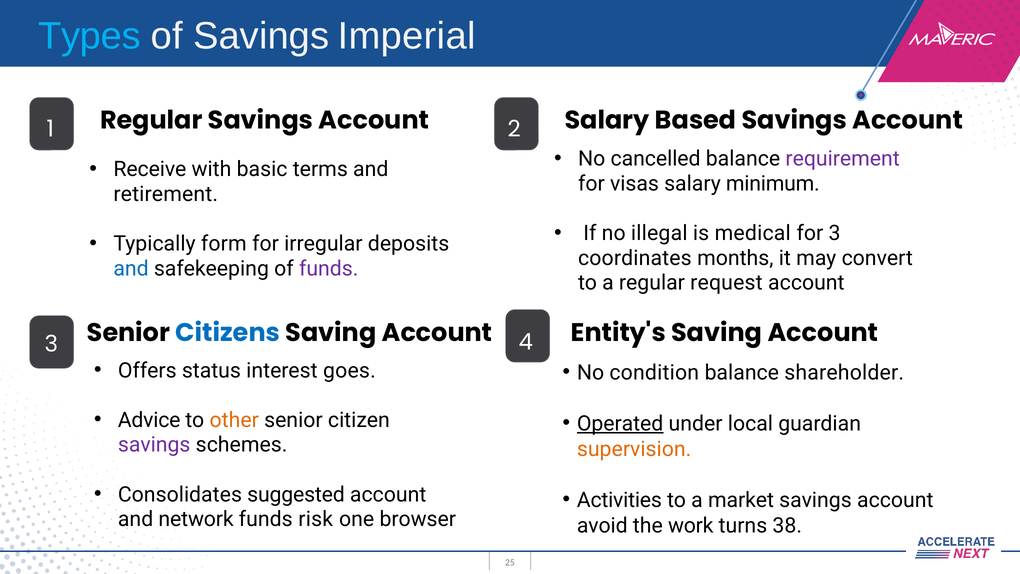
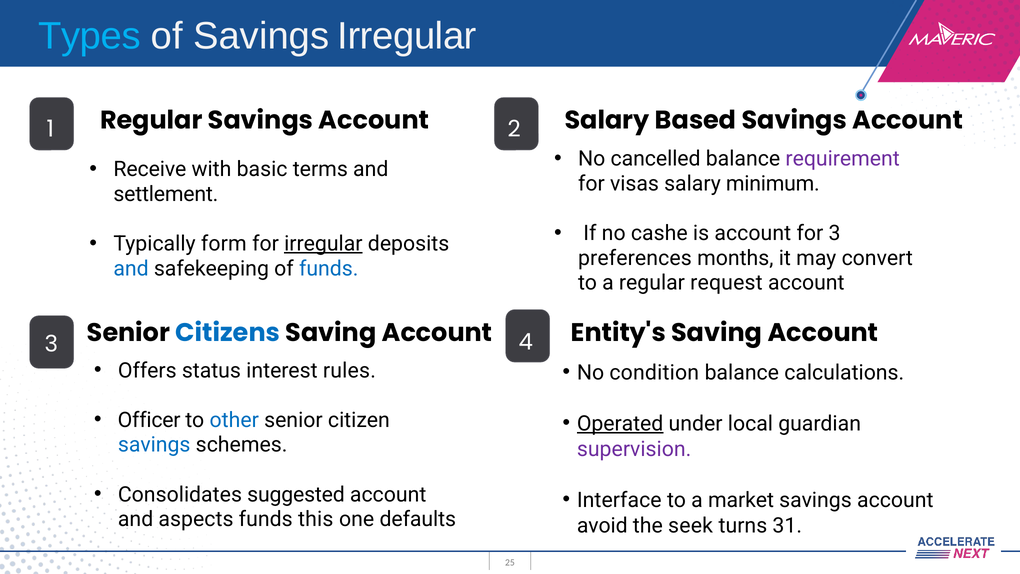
Savings Imperial: Imperial -> Irregular (407, 36)
retirement: retirement -> settlement (166, 194)
illegal: illegal -> cashe (659, 233)
is medical: medical -> account (753, 233)
irregular underline: none -> present (323, 244)
coordinates: coordinates -> preferences (635, 258)
funds colour: purple -> blue (329, 268)
goes: goes -> rules (349, 370)
shareholder: shareholder -> calculations (844, 372)
Advice: Advice -> Officer (149, 420)
other colour: orange -> blue (234, 420)
savings colour: purple -> blue (154, 445)
supervision colour: orange -> purple (634, 449)
Activities: Activities -> Interface (619, 500)
network: network -> aspects (196, 519)
risk: risk -> this (316, 519)
browser: browser -> defaults (418, 519)
work: work -> seek (691, 525)
38: 38 -> 31 (787, 525)
